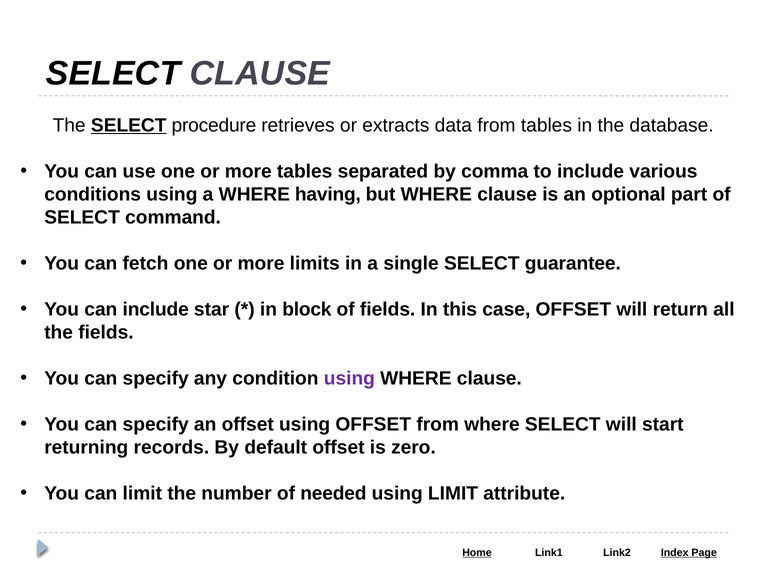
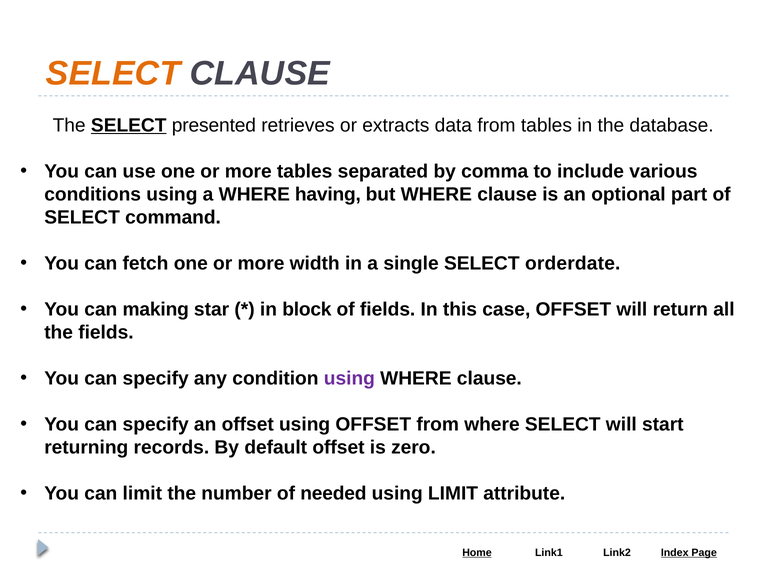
SELECT colour: black -> orange (113, 74)
procedure: procedure -> presented (214, 125)
limits: limits -> width (315, 264)
guarantee: guarantee -> orderdate (573, 264)
can include: include -> making (156, 310)
